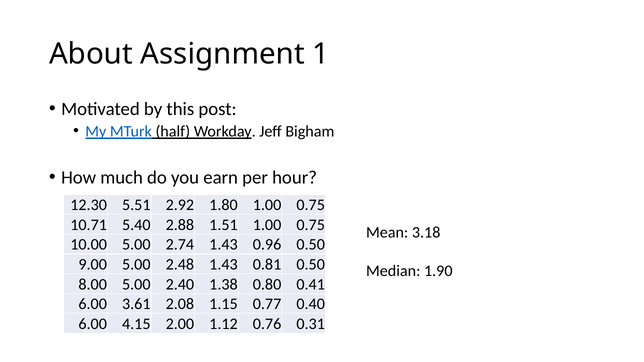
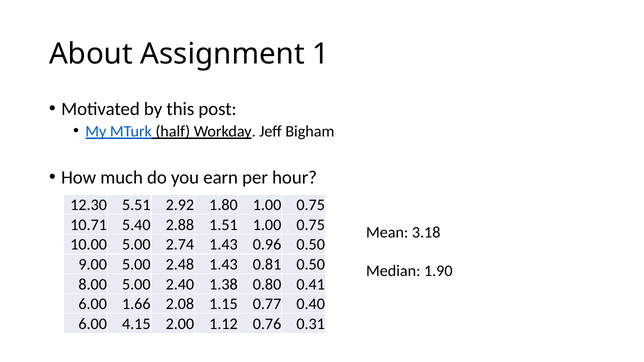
3.61: 3.61 -> 1.66 (136, 304)
